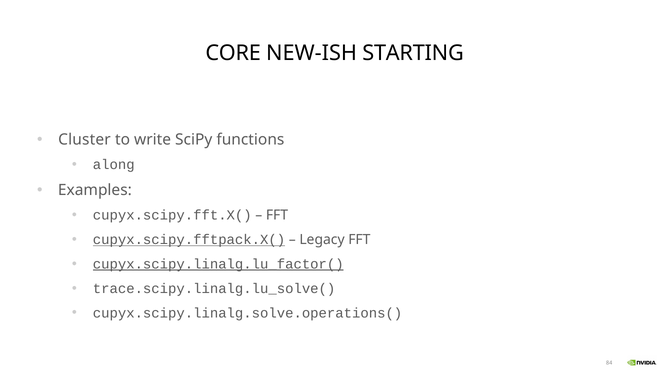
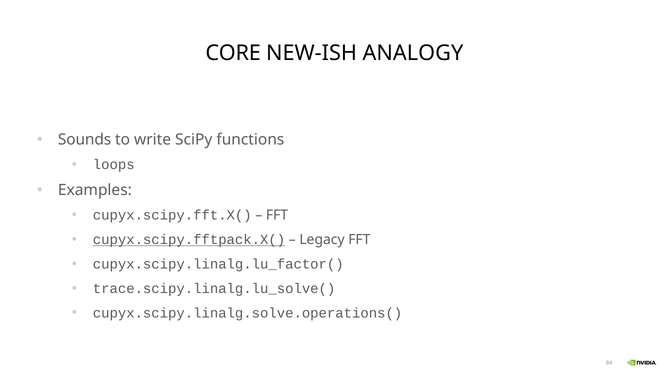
STARTING: STARTING -> ANALOGY (413, 53)
Cluster: Cluster -> Sounds (85, 139)
along: along -> loops (114, 164)
cupyx.scipy.linalg.lu_factor( underline: present -> none (218, 264)
